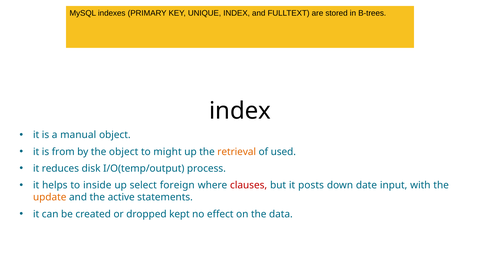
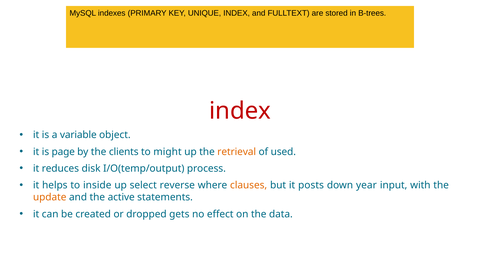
index colour: black -> red (240, 111)
manual: manual -> variable (78, 135)
from: from -> page (63, 152)
the object: object -> clients (124, 152)
foreign: foreign -> reverse (177, 185)
clauses colour: red -> orange (249, 185)
date: date -> year (366, 185)
kept: kept -> gets (179, 214)
